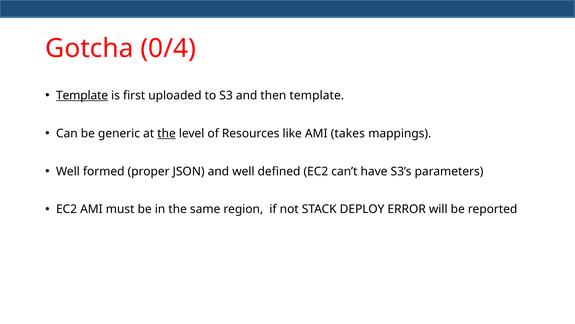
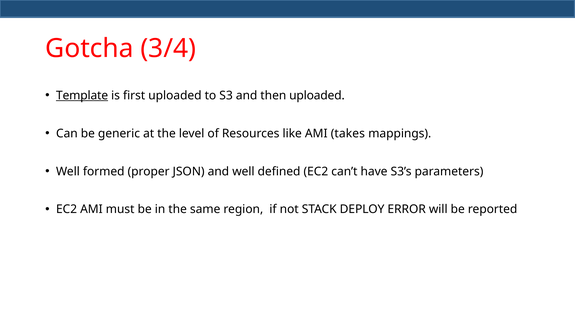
0/4: 0/4 -> 3/4 (168, 48)
then template: template -> uploaded (317, 95)
the underline: present -> none (167, 133)
